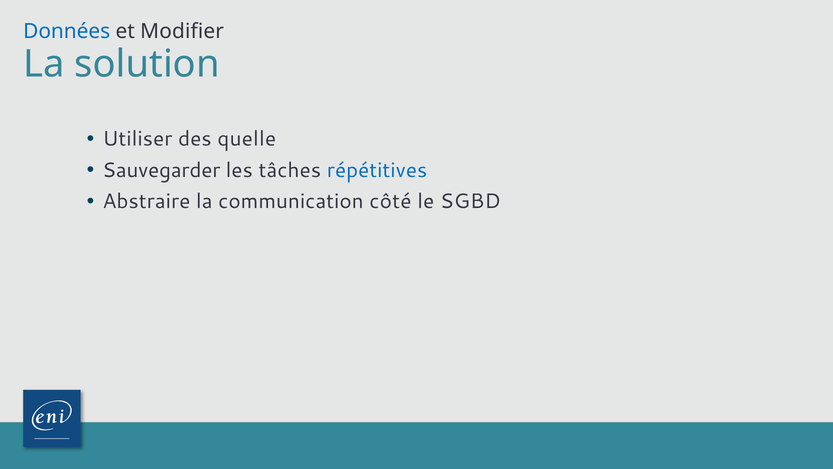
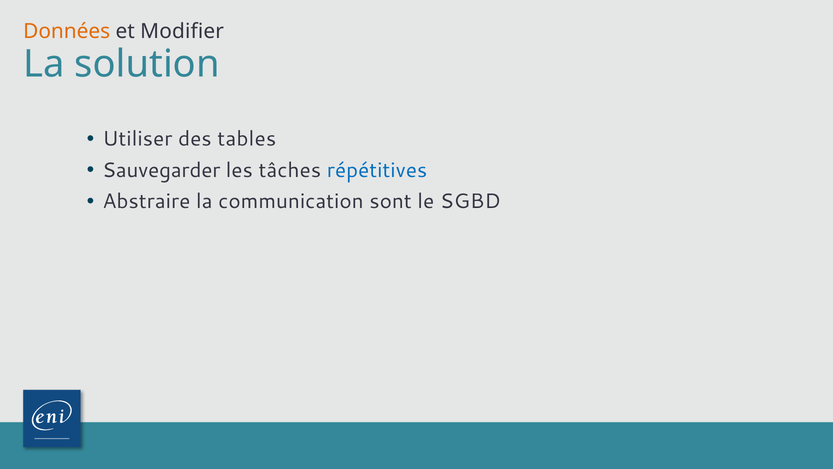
Données colour: blue -> orange (67, 31)
quelle: quelle -> tables (247, 139)
côté: côté -> sont (391, 201)
